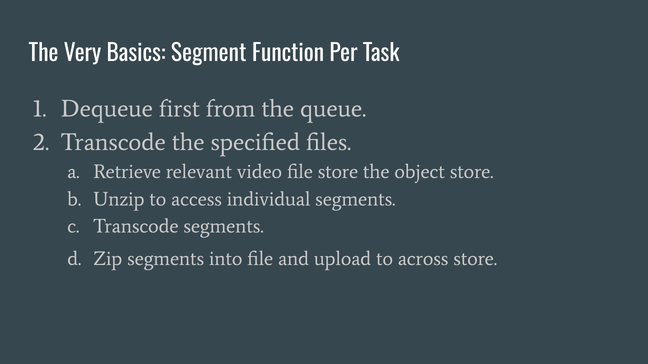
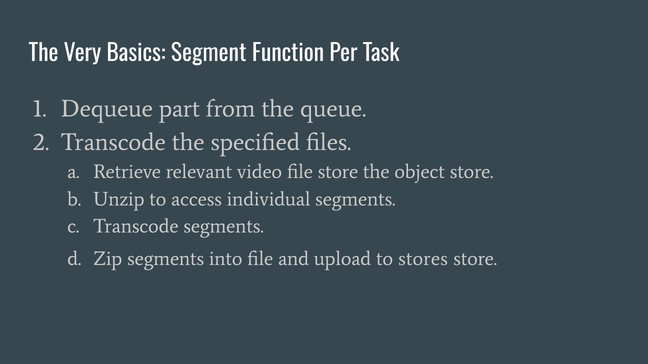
first: first -> part (179, 109)
across: across -> stores (423, 259)
